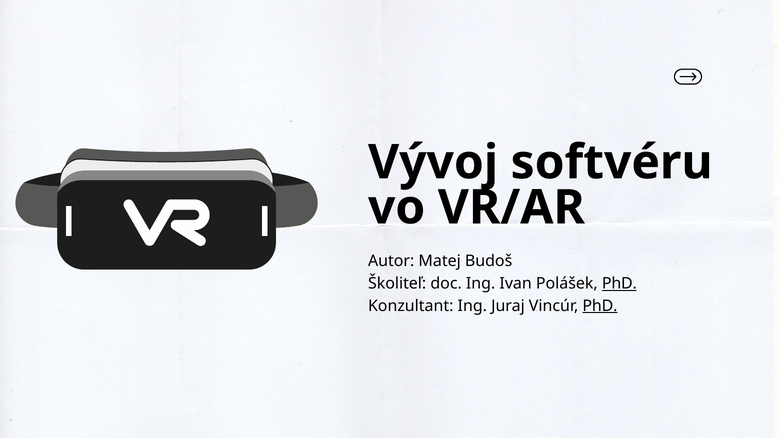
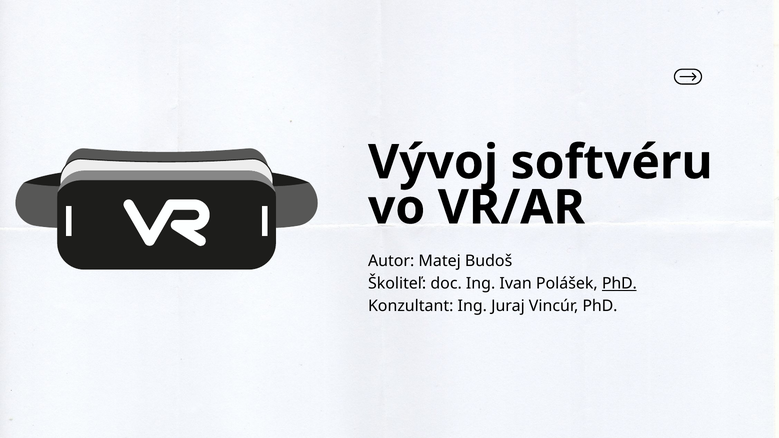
PhD underline: present -> none (600, 306)
